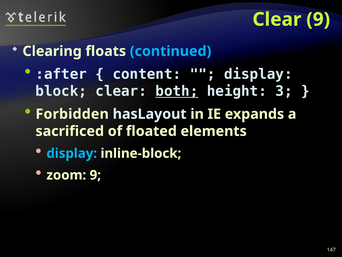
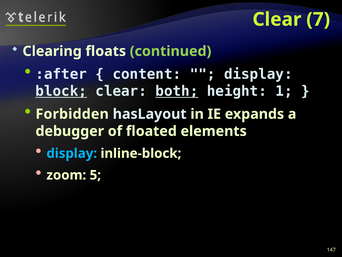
Clear 9: 9 -> 7 (318, 19)
continued colour: light blue -> light green (171, 51)
block underline: none -> present (61, 91)
3: 3 -> 1 (284, 91)
sacrificed: sacrificed -> debugger (70, 131)
zoom 9: 9 -> 5 (95, 175)
